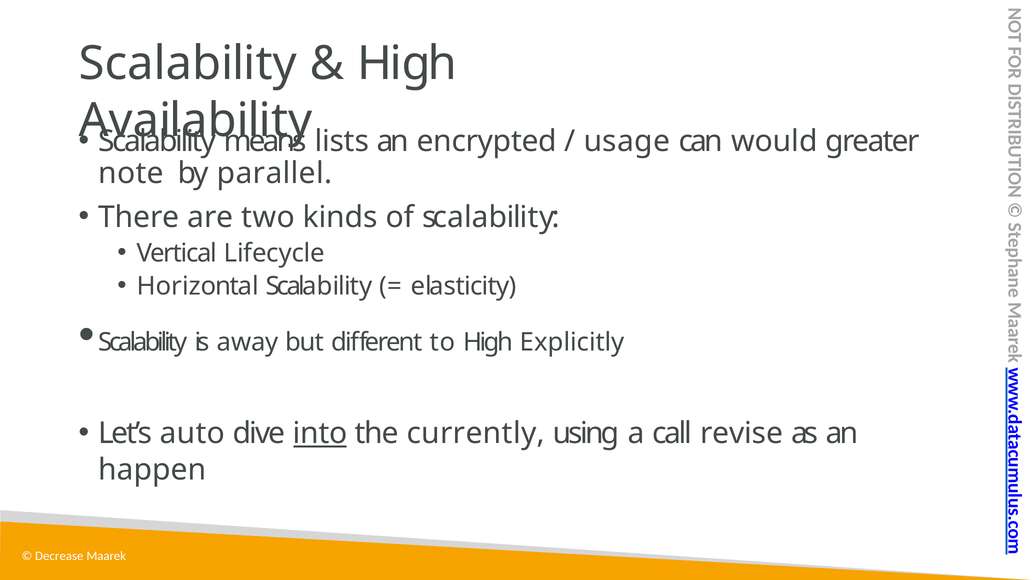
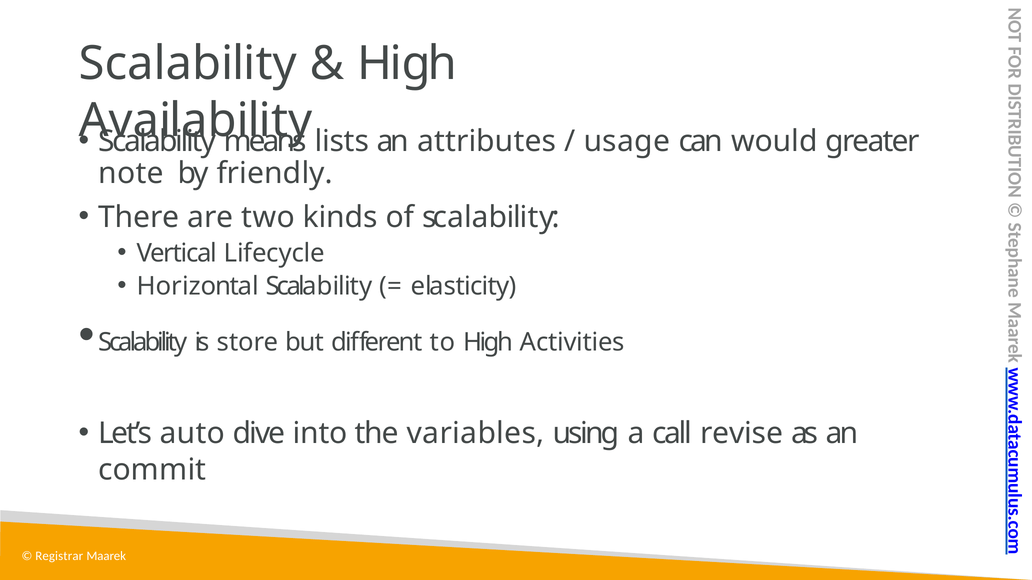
encrypted: encrypted -> attributes (487, 141)
parallel: parallel -> friendly (275, 174)
away: away -> store (248, 343)
Explicitly: Explicitly -> Activities (572, 343)
into underline: present -> none (320, 434)
currently: currently -> variables (476, 434)
happen: happen -> commit (152, 470)
Decrease: Decrease -> Registrar (59, 557)
